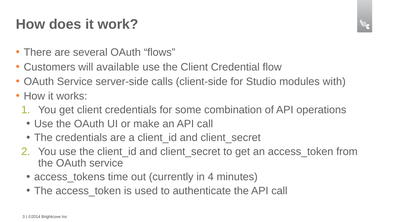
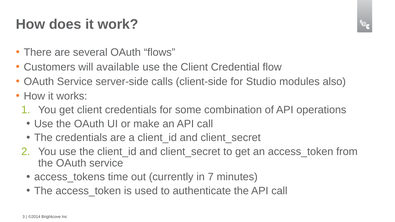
with: with -> also (334, 82)
4: 4 -> 7 (211, 177)
